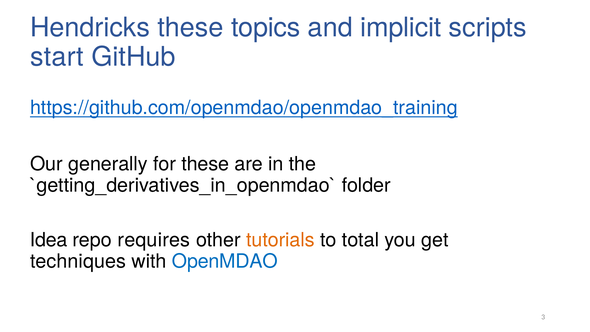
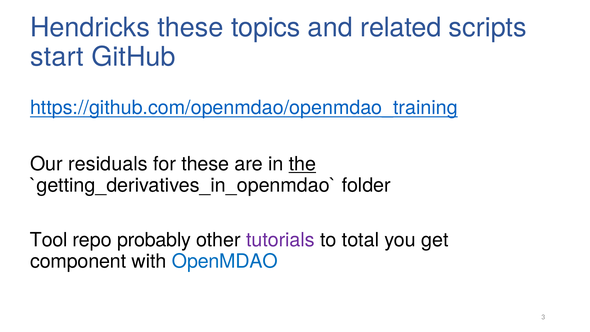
implicit: implicit -> related (401, 28)
generally: generally -> residuals (108, 164)
the underline: none -> present (302, 164)
Idea: Idea -> Tool (49, 240)
requires: requires -> probably (154, 240)
tutorials colour: orange -> purple (280, 240)
techniques: techniques -> component (78, 261)
